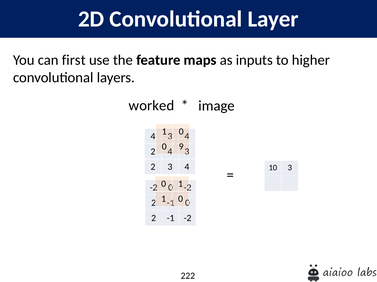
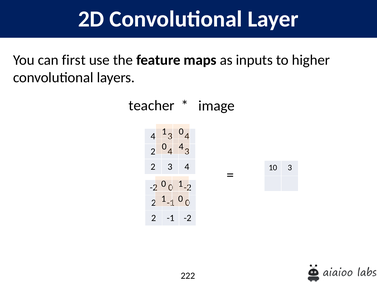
worked: worked -> teacher (152, 106)
0 9: 9 -> 4 (181, 147)
